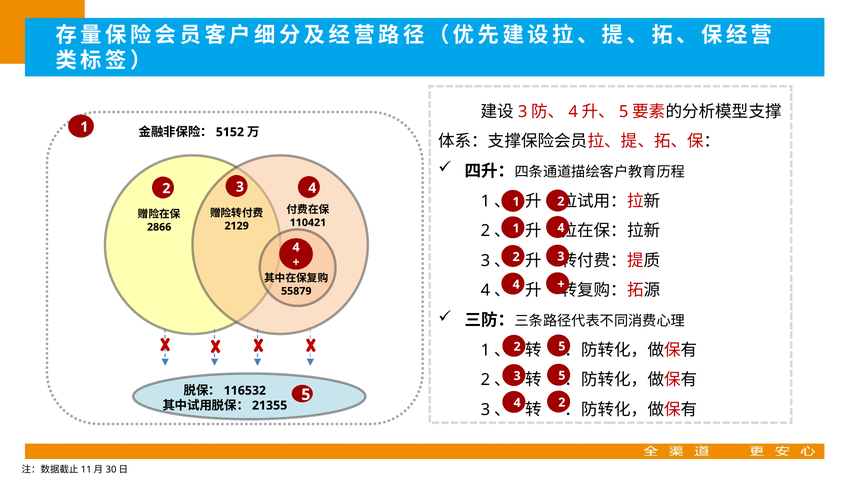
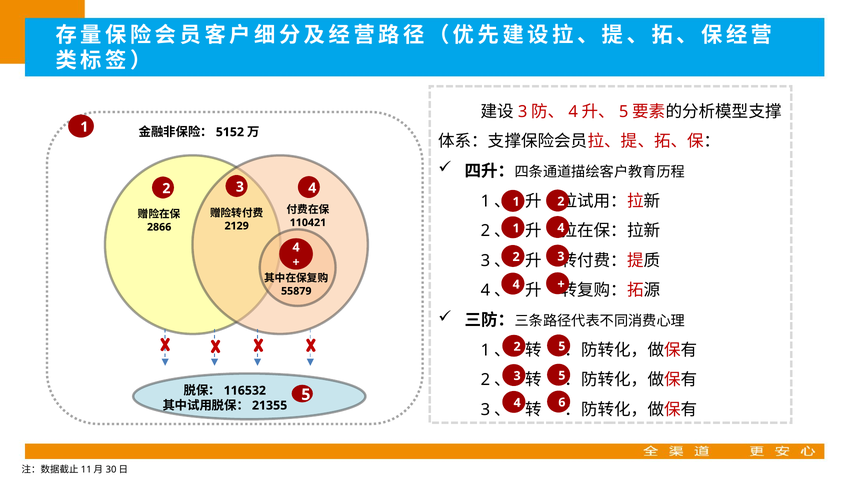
2: 2 -> 6 (562, 403)
